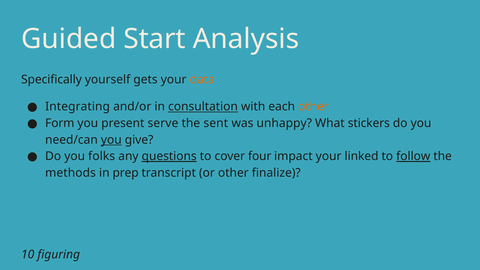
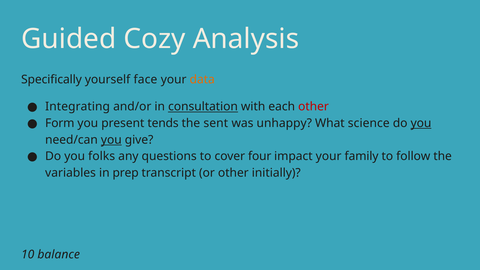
Start: Start -> Cozy (155, 39)
gets: gets -> face (145, 79)
other colour: orange -> red (313, 107)
serve: serve -> tends (163, 123)
stickers: stickers -> science (369, 123)
you underline: none -> present (421, 123)
questions underline: present -> none (169, 156)
linked: linked -> family (362, 156)
follow underline: present -> none (413, 156)
methods: methods -> variables (71, 173)
finalize: finalize -> initially (276, 173)
figuring: figuring -> balance (59, 255)
